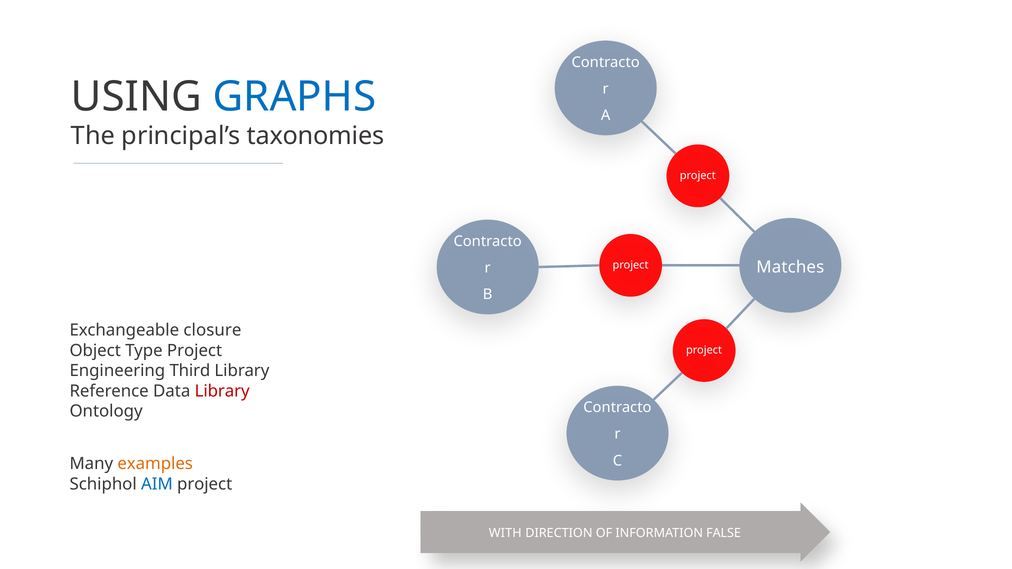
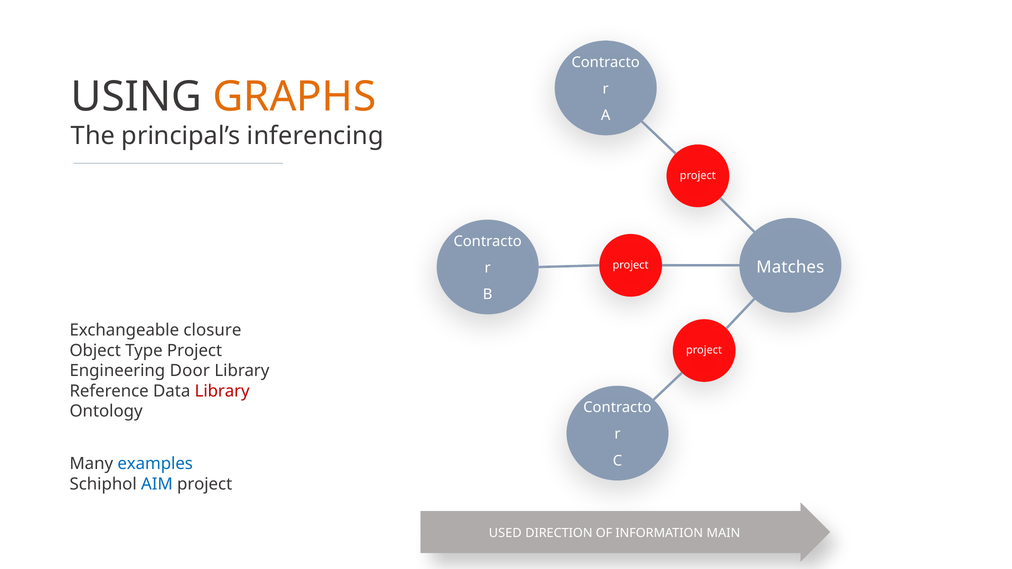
GRAPHS colour: blue -> orange (295, 97)
taxonomies: taxonomies -> inferencing (315, 136)
Third: Third -> Door (190, 371)
examples colour: orange -> blue (155, 464)
WITH: WITH -> USED (505, 533)
FALSE: FALSE -> MAIN (723, 533)
